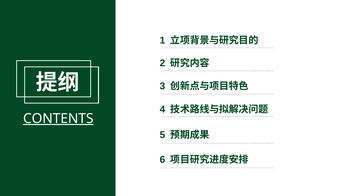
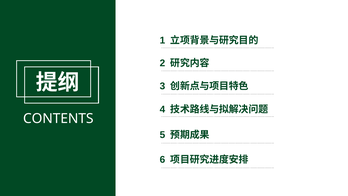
CONTENTS underline: present -> none (58, 118)
